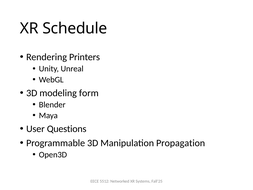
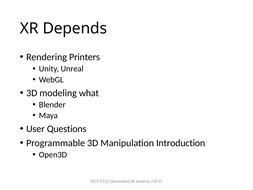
Schedule: Schedule -> Depends (75, 28)
form: form -> what (89, 93)
Propagation: Propagation -> Introduction (181, 143)
